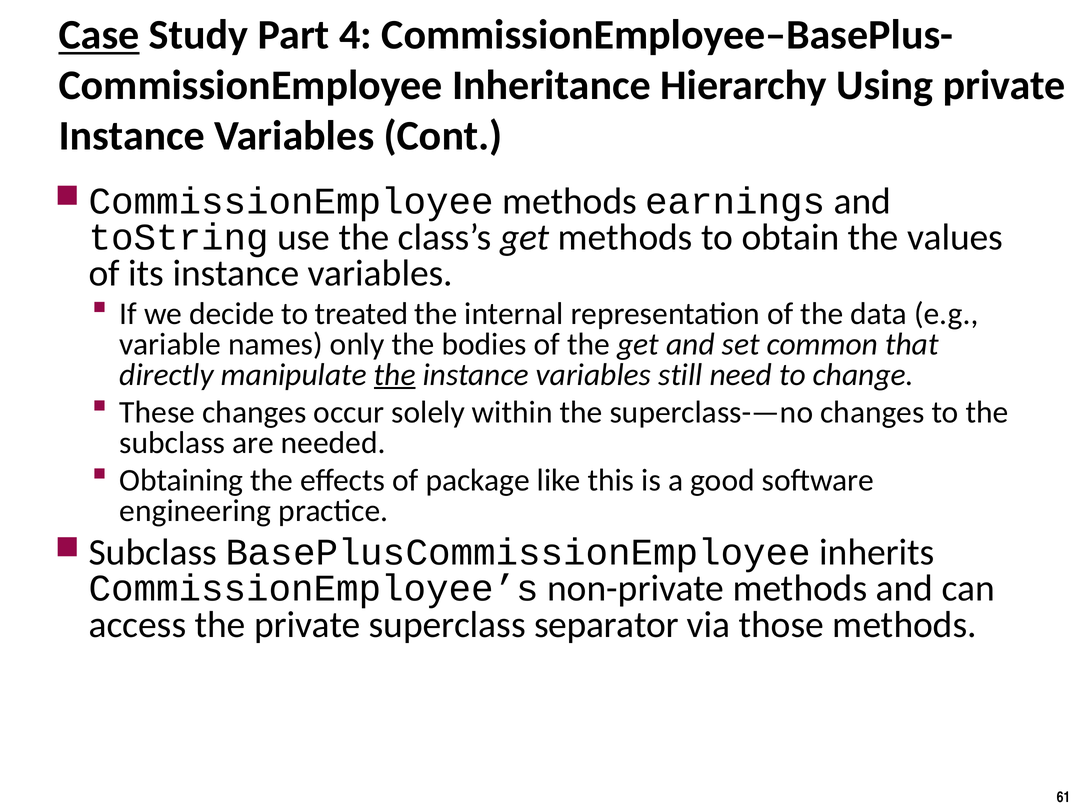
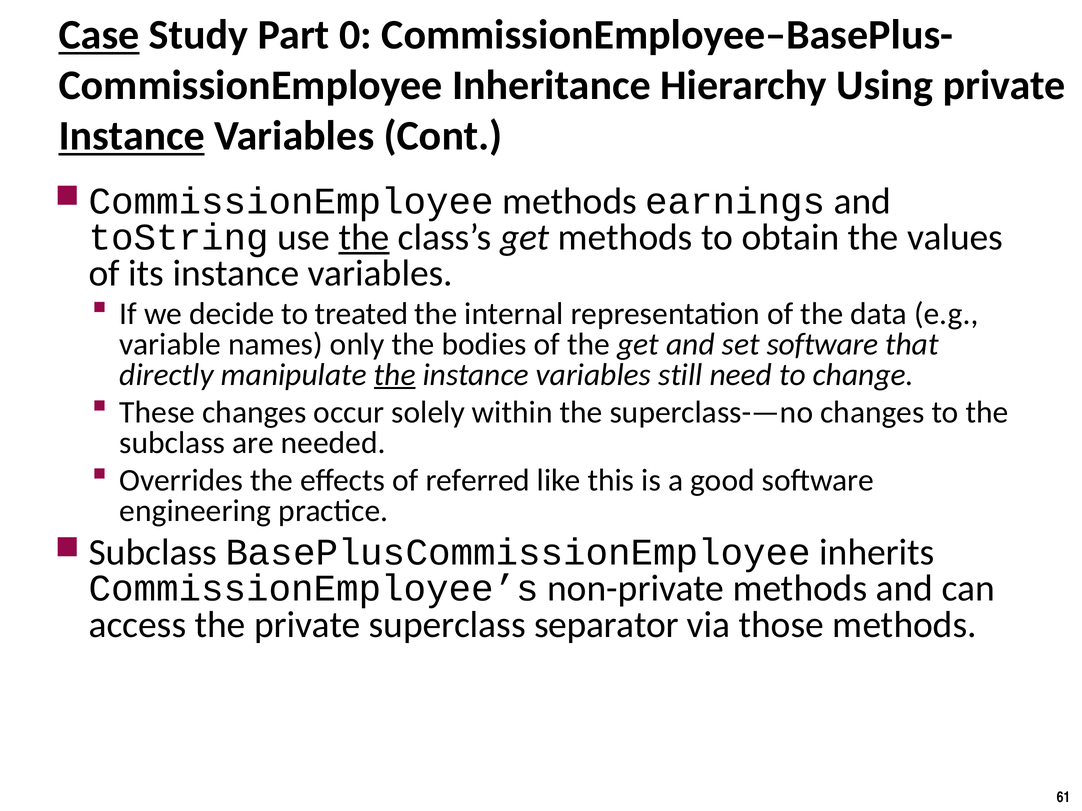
4: 4 -> 0 (355, 35)
Instance underline: none -> present (132, 136)
the underline: none -> present (364, 237)
set common: common -> software (823, 345)
Obtaining: Obtaining -> Overrides (181, 481)
package: package -> referred (478, 481)
